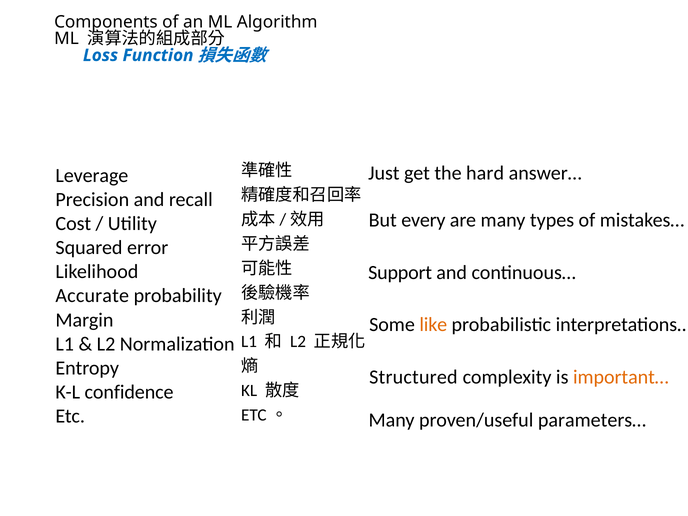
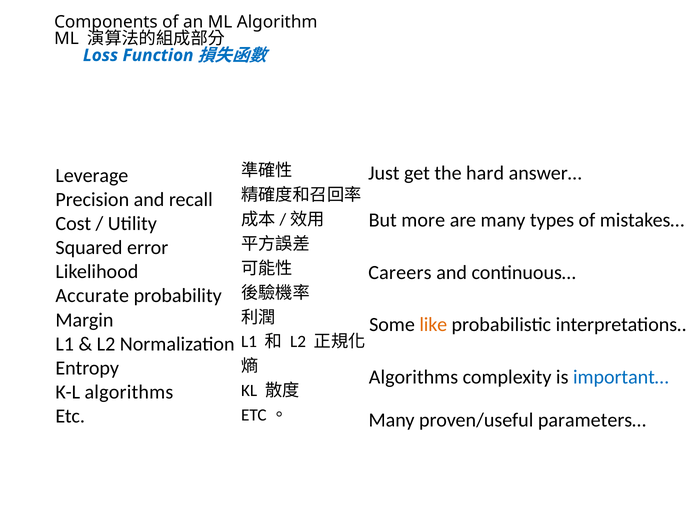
every: every -> more (423, 220)
Support: Support -> Careers (400, 272)
Structured: Structured -> Algorithms (413, 377)
important… colour: orange -> blue (621, 377)
K-L confidence: confidence -> algorithms (129, 392)
